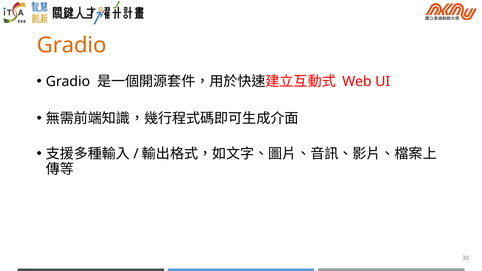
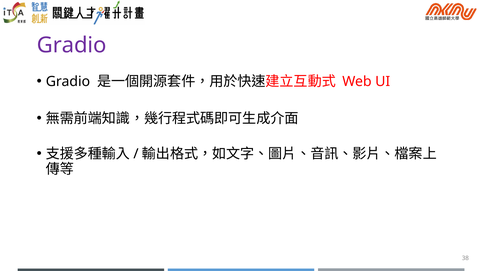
Gradio colour: orange -> purple (72, 45)
